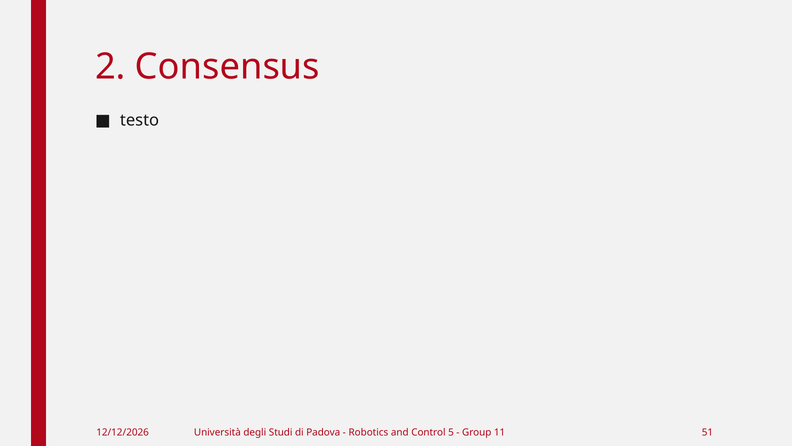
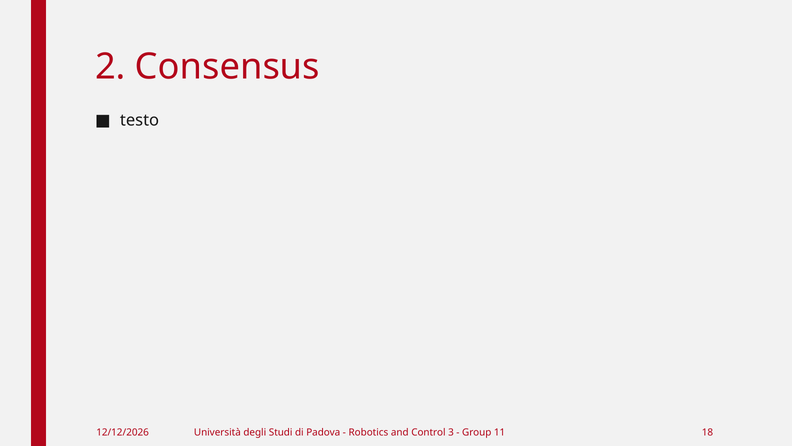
5: 5 -> 3 (451, 432)
51: 51 -> 18 (707, 432)
